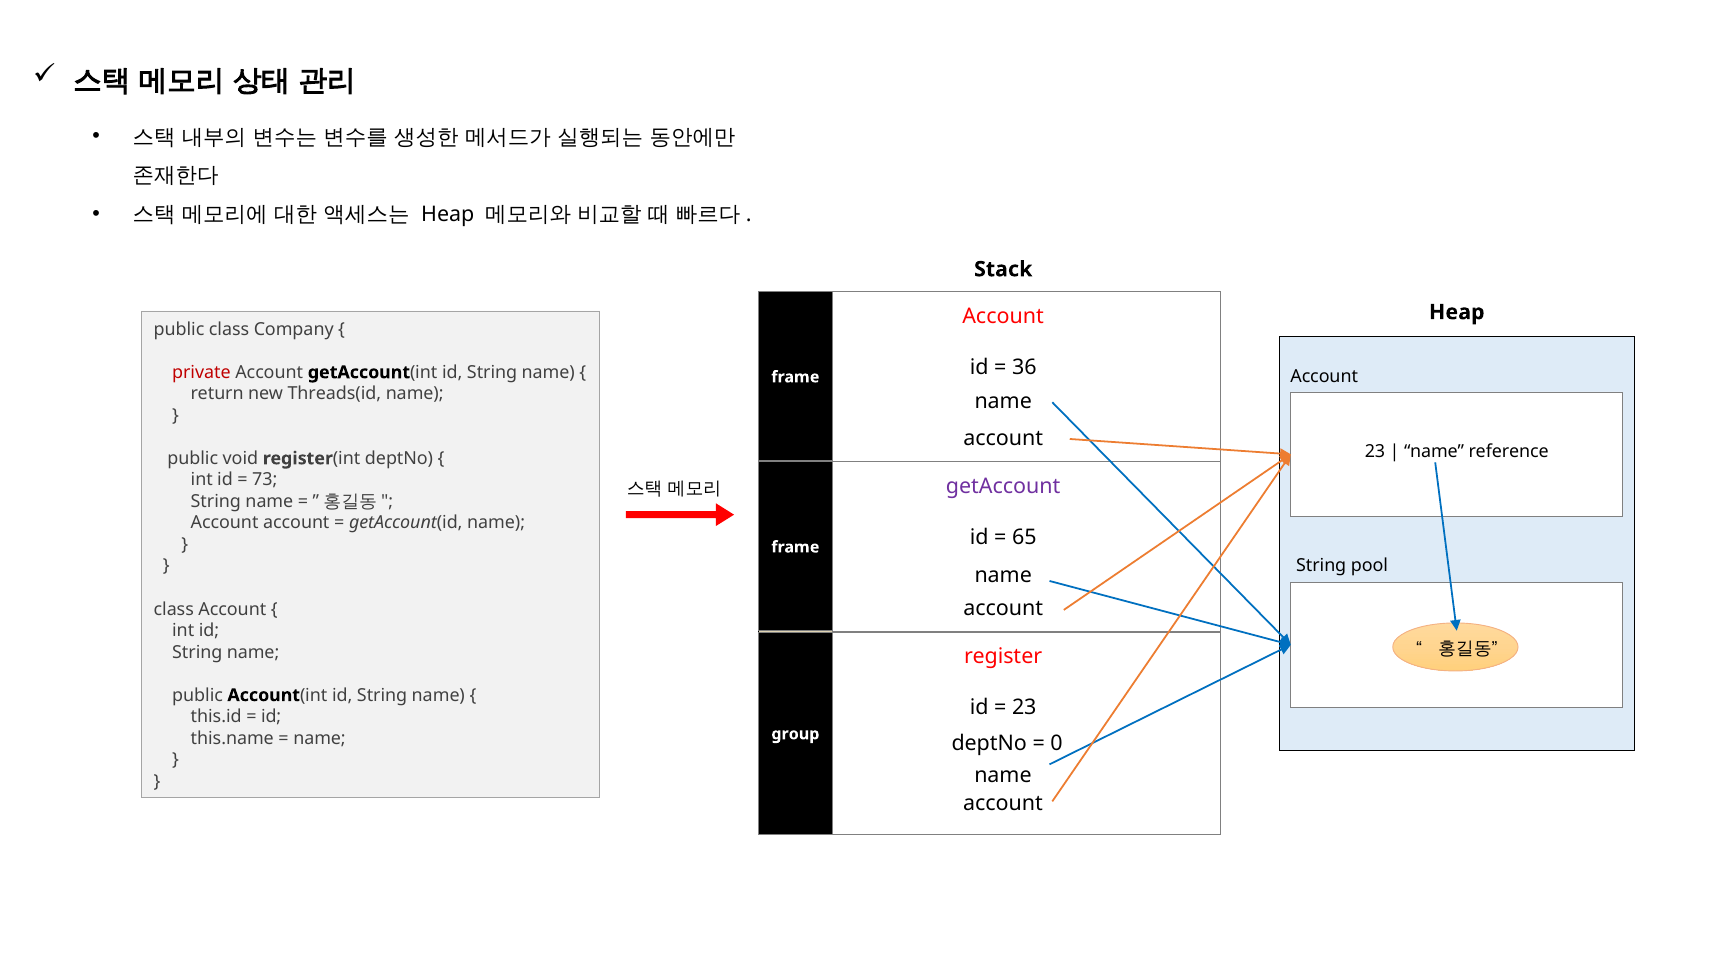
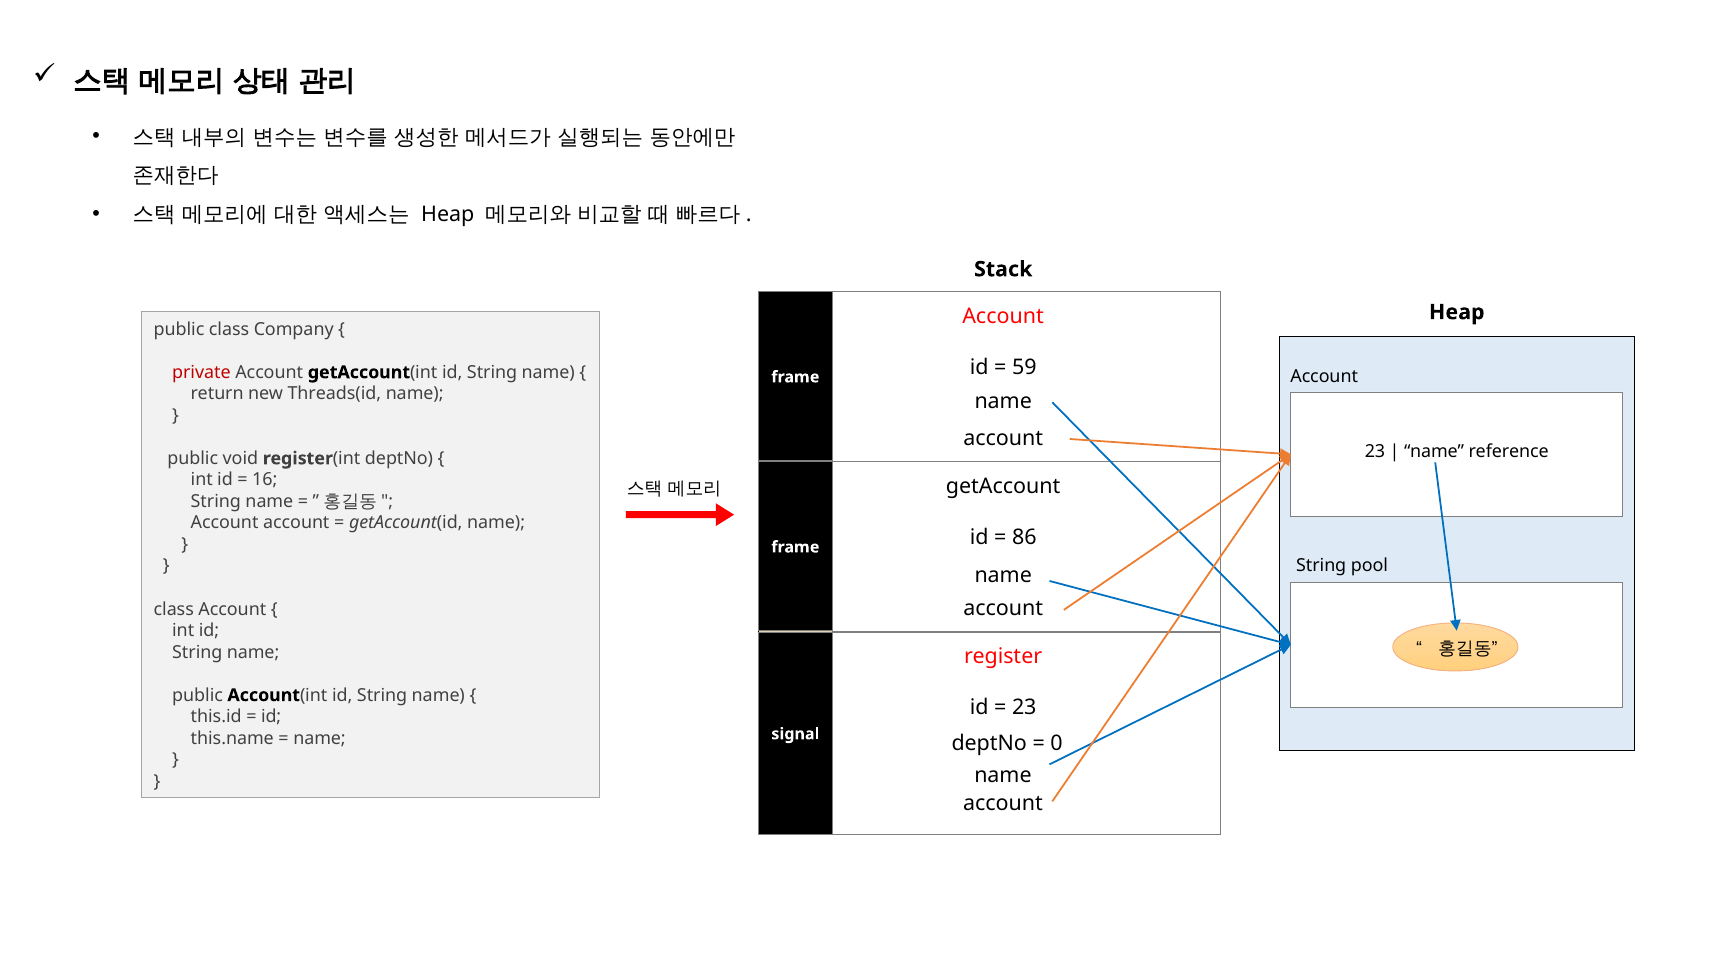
36: 36 -> 59 (1024, 367)
73: 73 -> 16 (265, 480)
getAccount colour: purple -> black (1003, 487)
65: 65 -> 86 (1024, 537)
group: group -> signal (795, 734)
